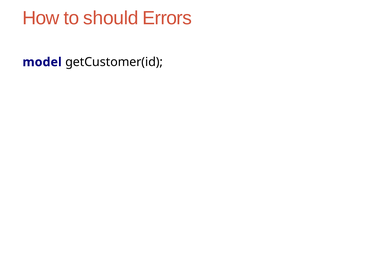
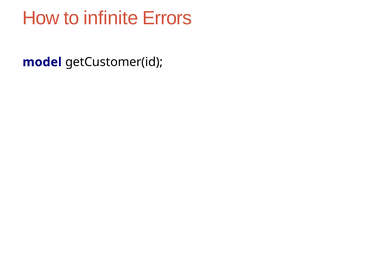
should: should -> infinite (111, 18)
